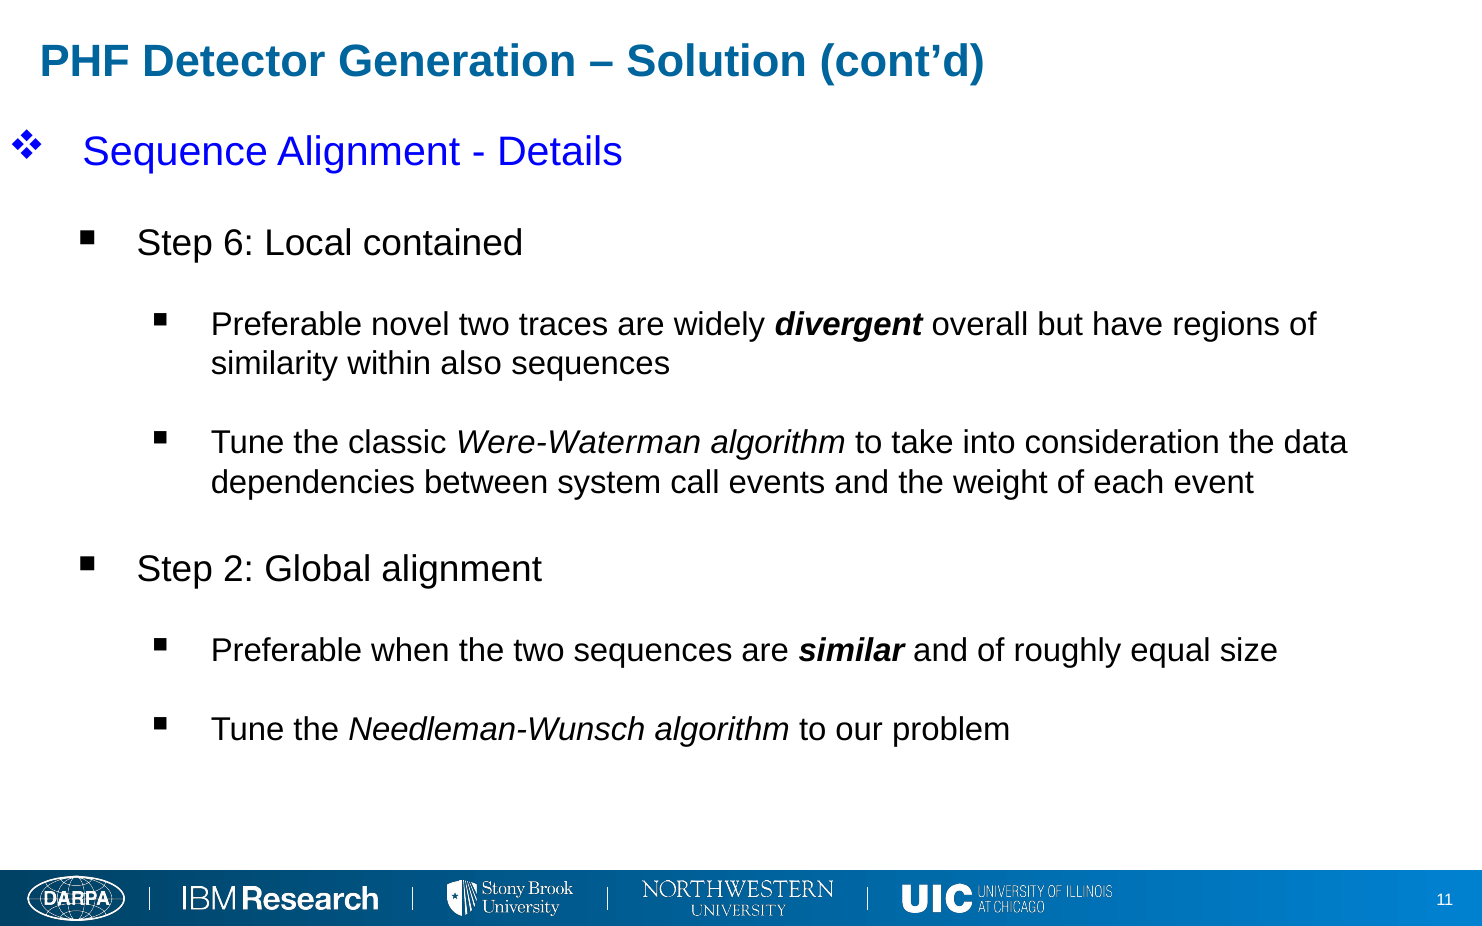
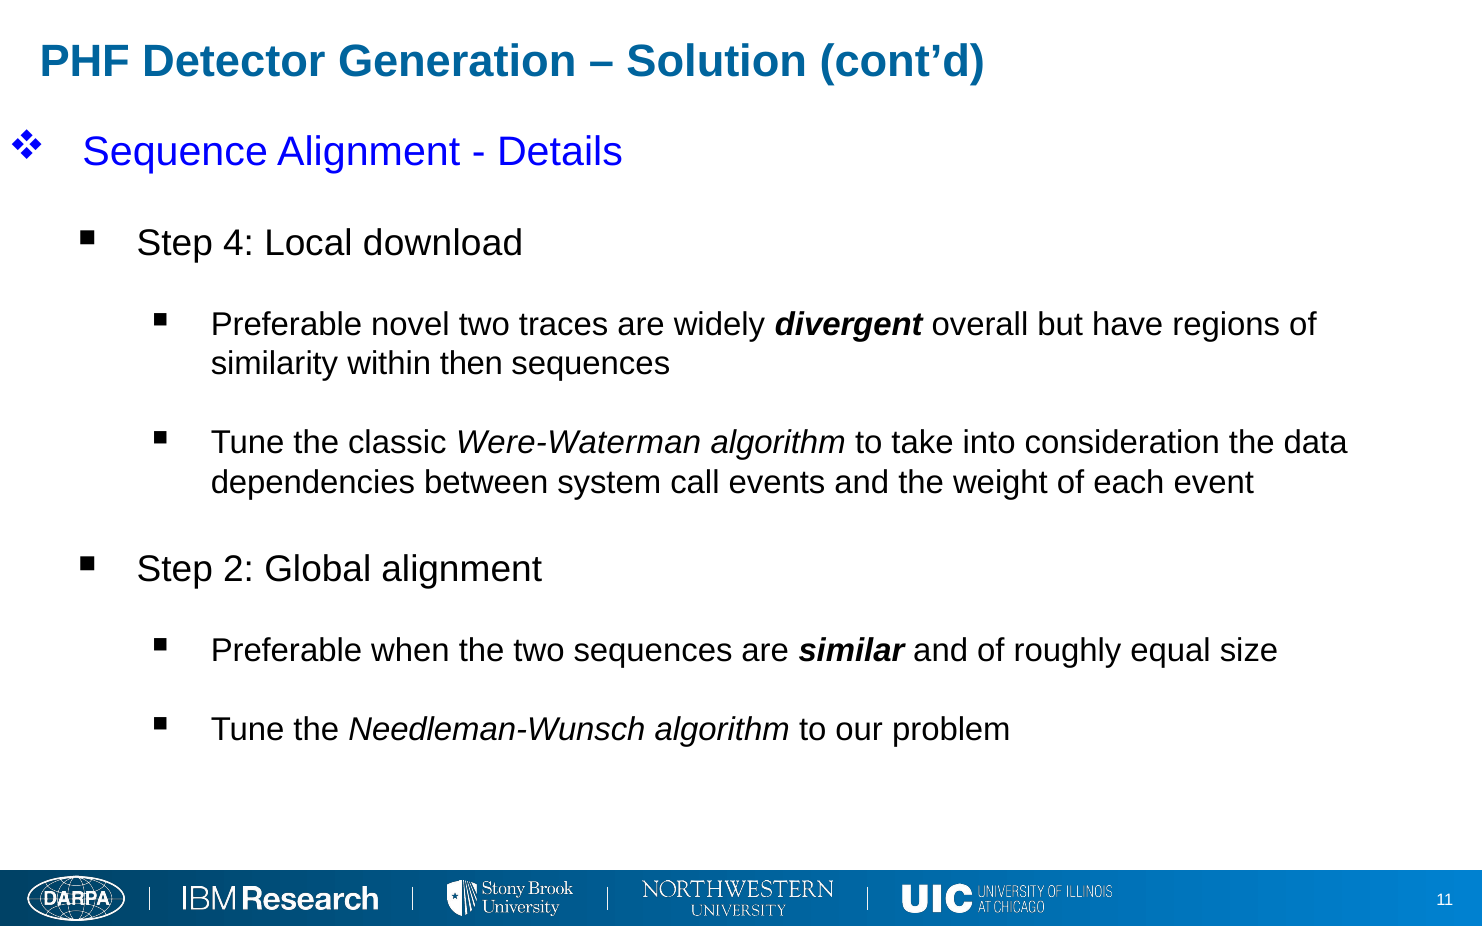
6: 6 -> 4 (239, 243)
contained: contained -> download (443, 243)
also: also -> then (471, 364)
